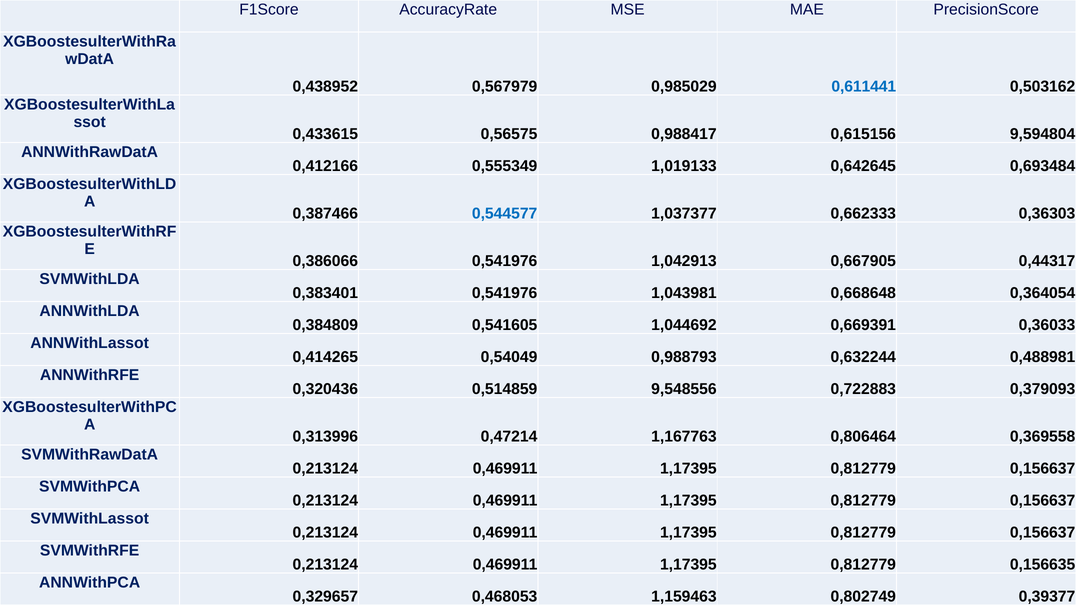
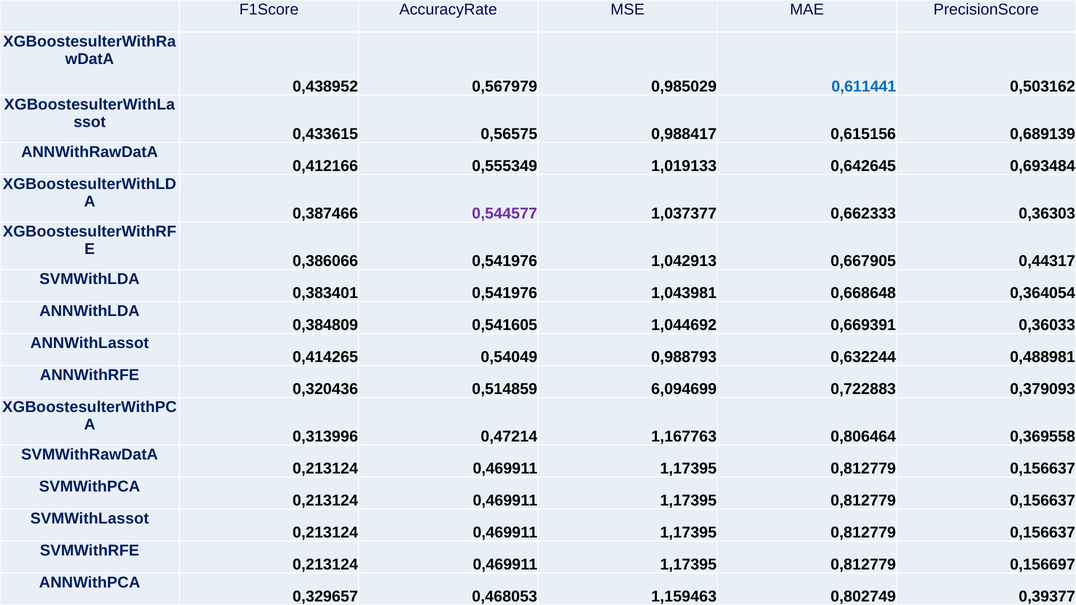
9,594804: 9,594804 -> 0,689139 (1043, 134)
0,544577 colour: blue -> purple (505, 214)
9,548556: 9,548556 -> 6,094699 (684, 389)
0,156635: 0,156635 -> 0,156697 (1043, 565)
